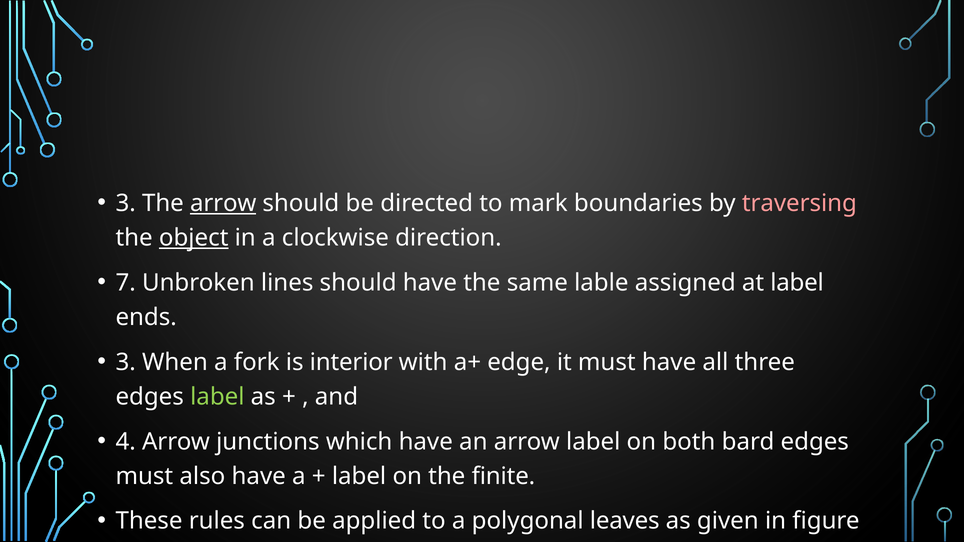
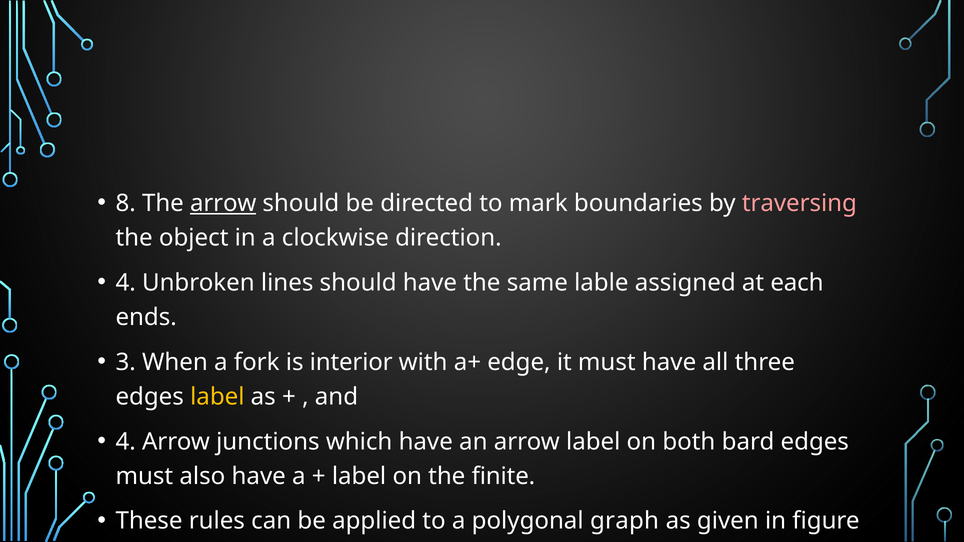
3: 3 -> 8 (126, 203)
object underline: present -> none (194, 238)
7: 7 -> 4 (126, 283)
at label: label -> each (797, 283)
label colour: light green -> yellow (217, 397)
leaves: leaves -> graph (625, 521)
